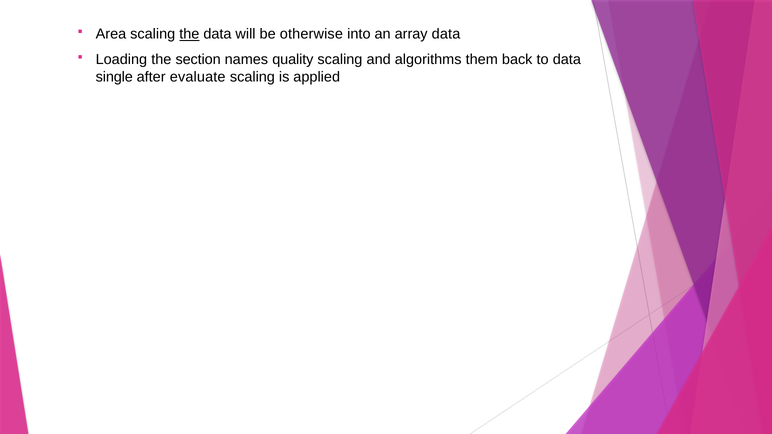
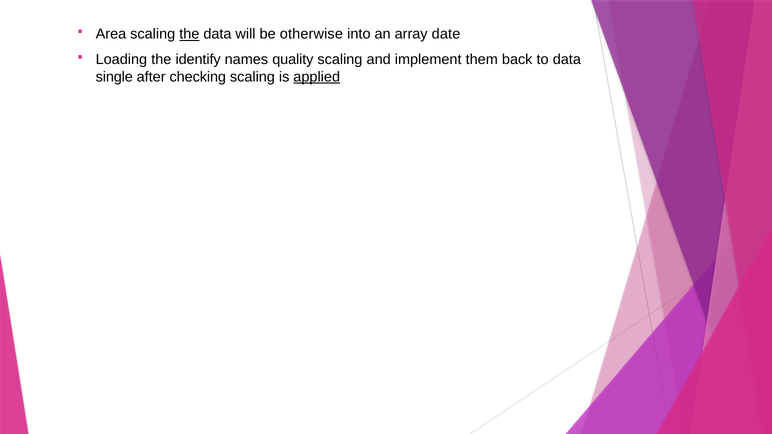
array data: data -> date (446, 34)
section: section -> identify (198, 60)
algorithms: algorithms -> implement (428, 60)
evaluate: evaluate -> checking (198, 77)
applied underline: none -> present (317, 77)
